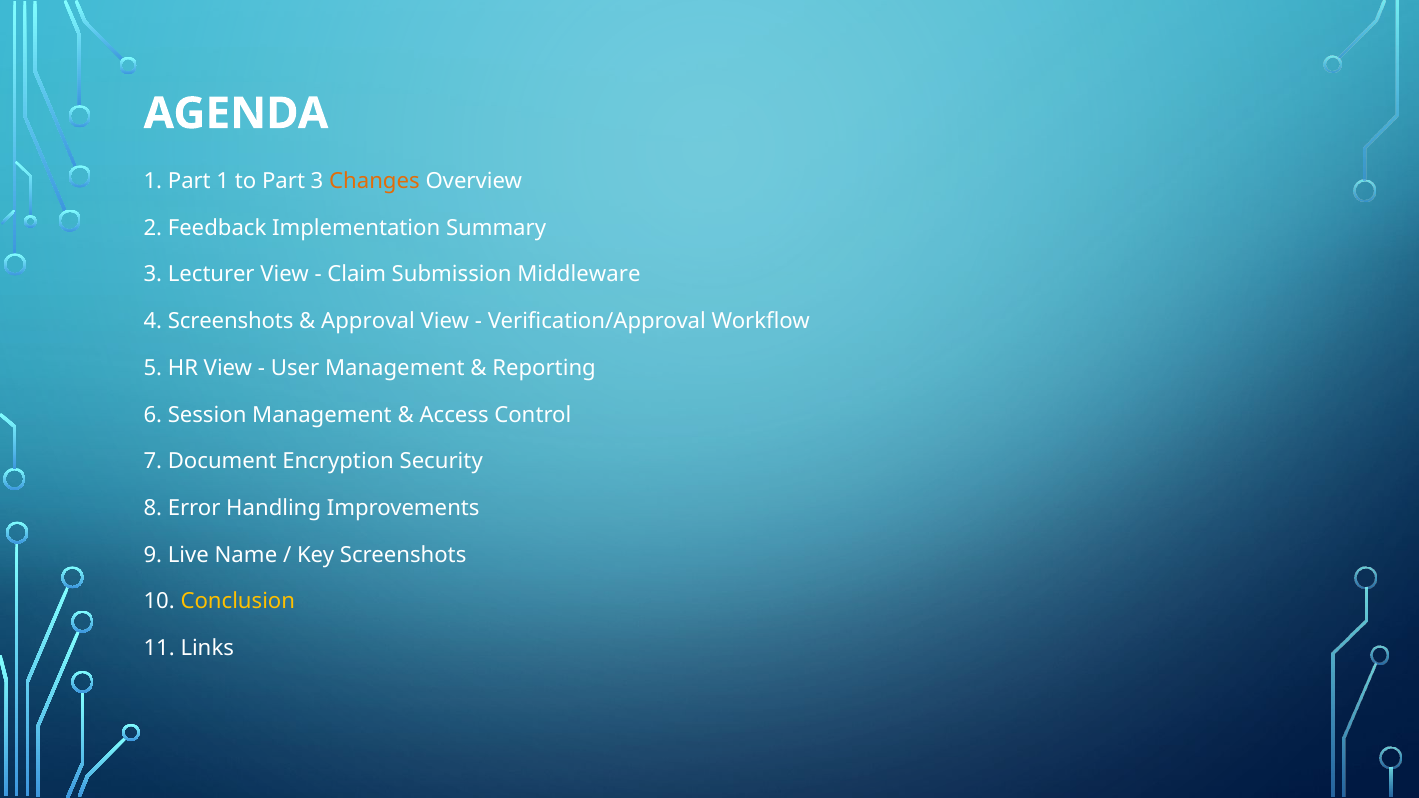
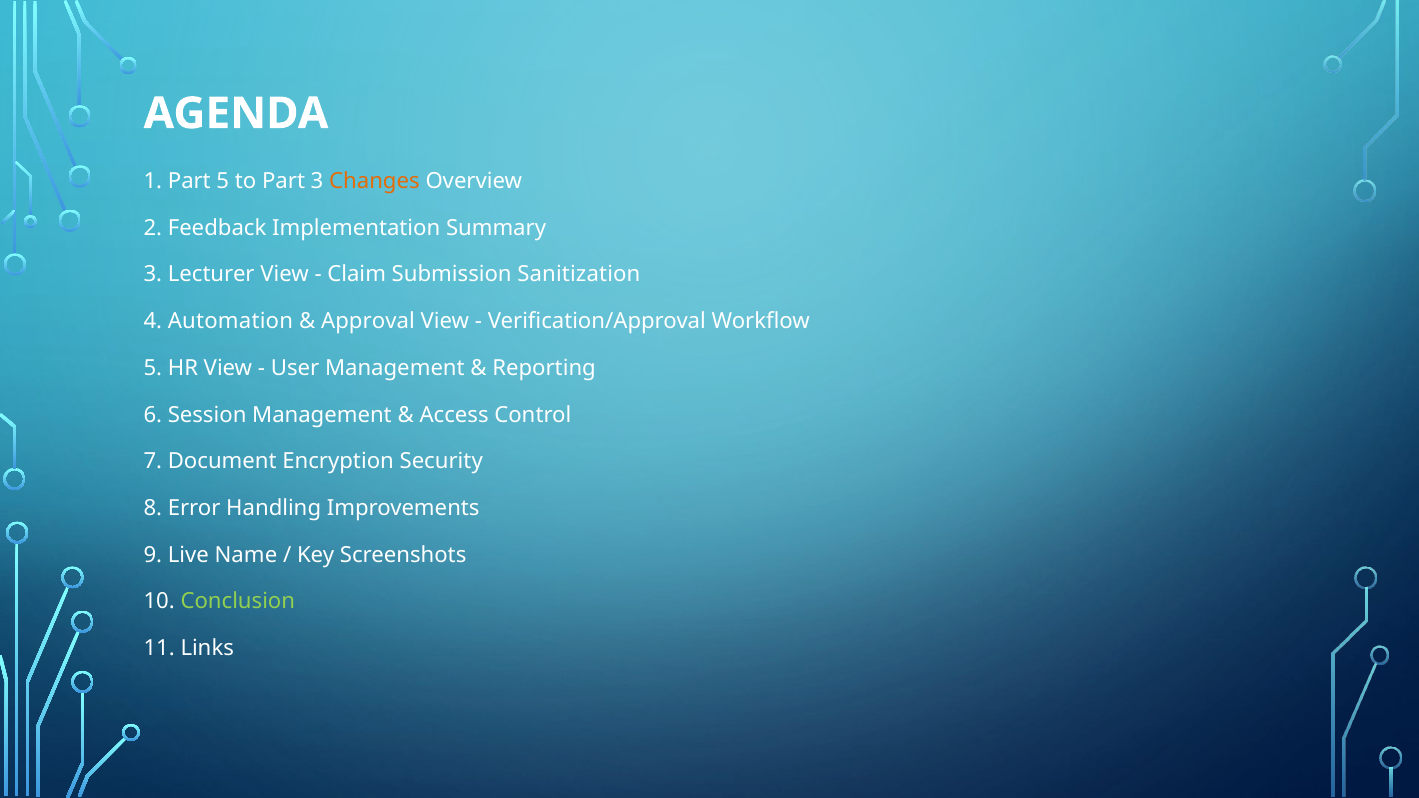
Part 1: 1 -> 5 (223, 181)
Middleware: Middleware -> Sanitization (579, 275)
4 Screenshots: Screenshots -> Automation (230, 321)
Conclusion colour: yellow -> light green (238, 602)
